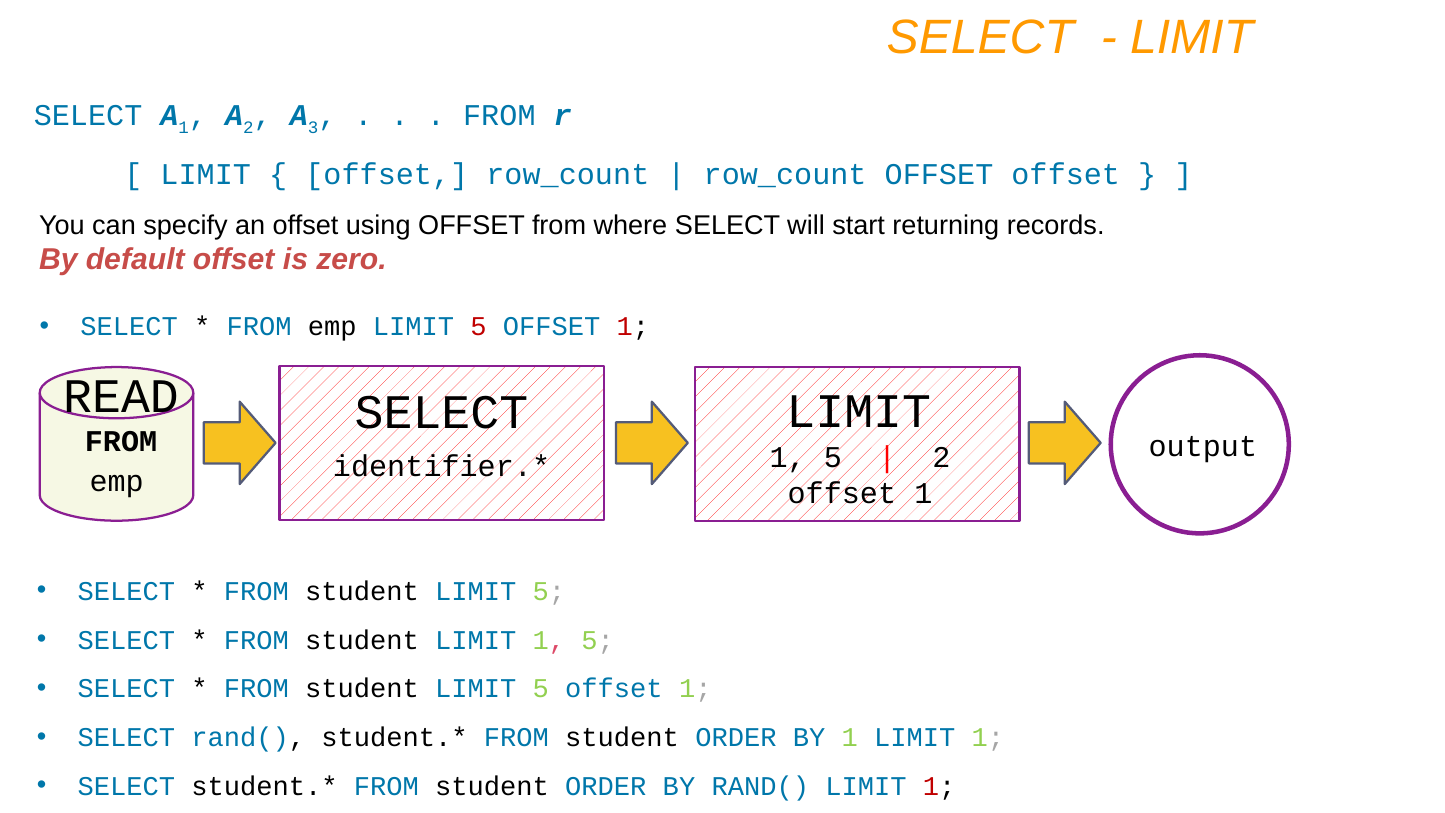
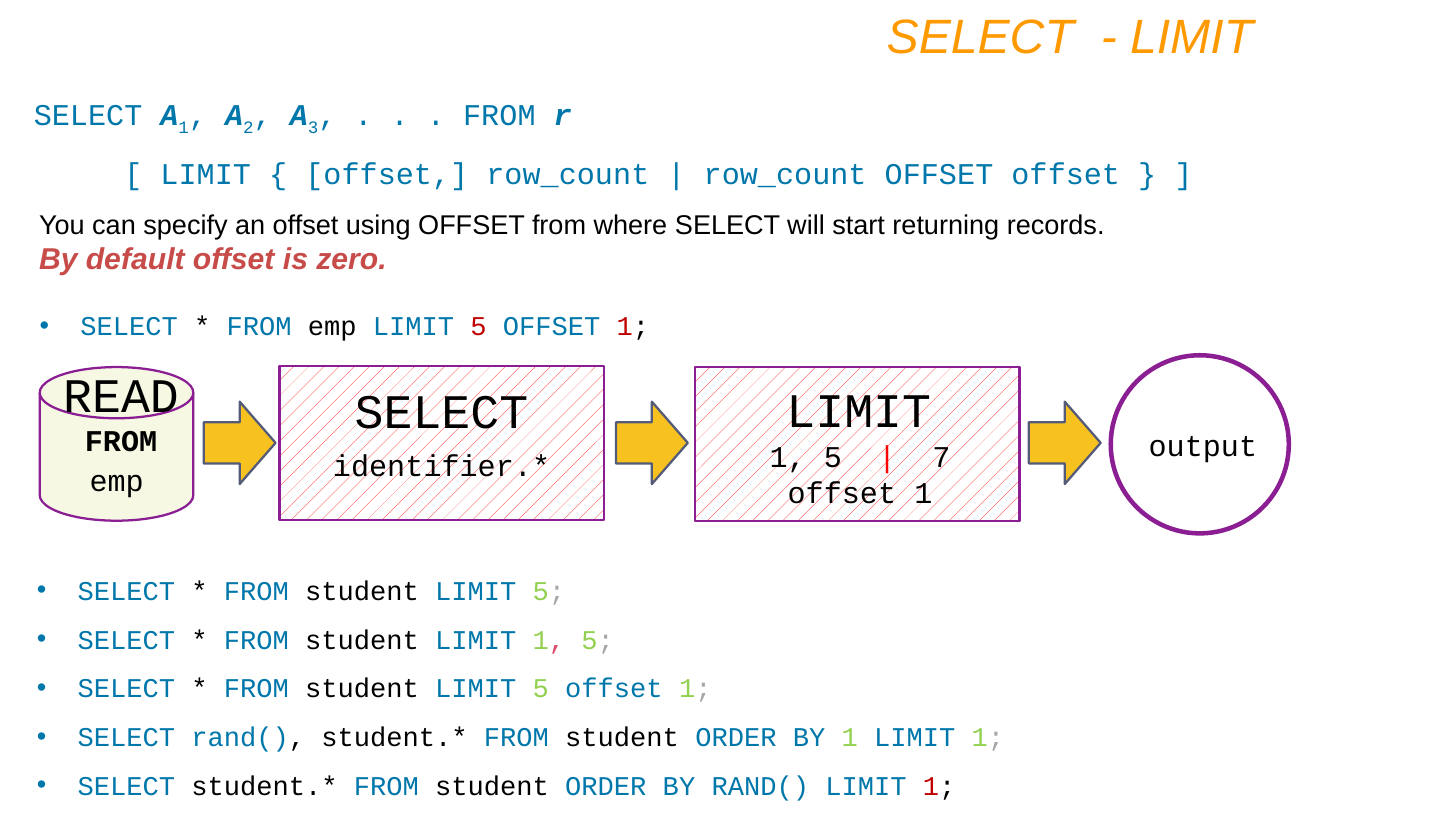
2: 2 -> 7 (941, 458)
